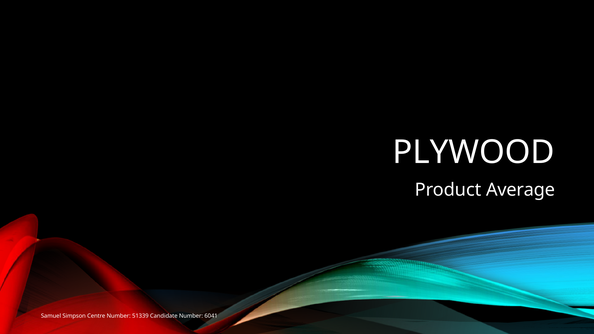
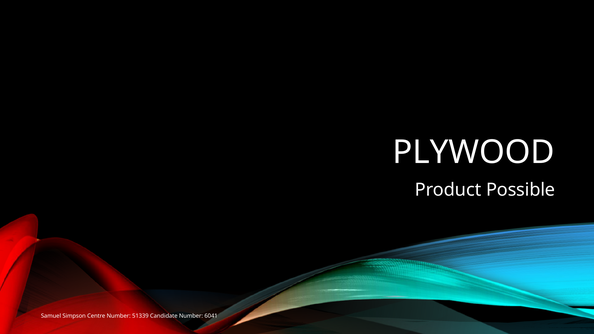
Average: Average -> Possible (521, 190)
